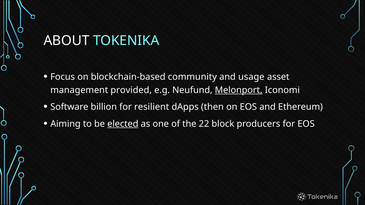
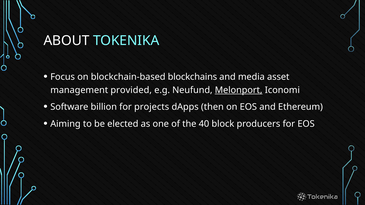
community: community -> blockchains (192, 77)
usage: usage -> media (251, 77)
resilient: resilient -> projects (152, 107)
elected underline: present -> none (123, 124)
22: 22 -> 40 (204, 124)
